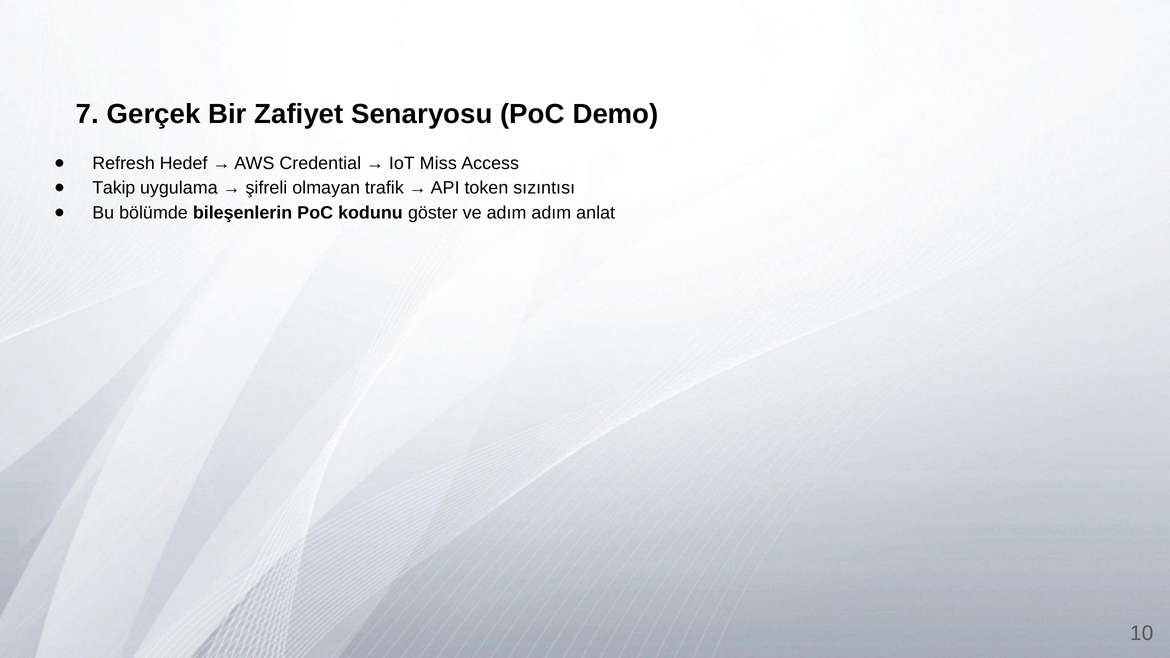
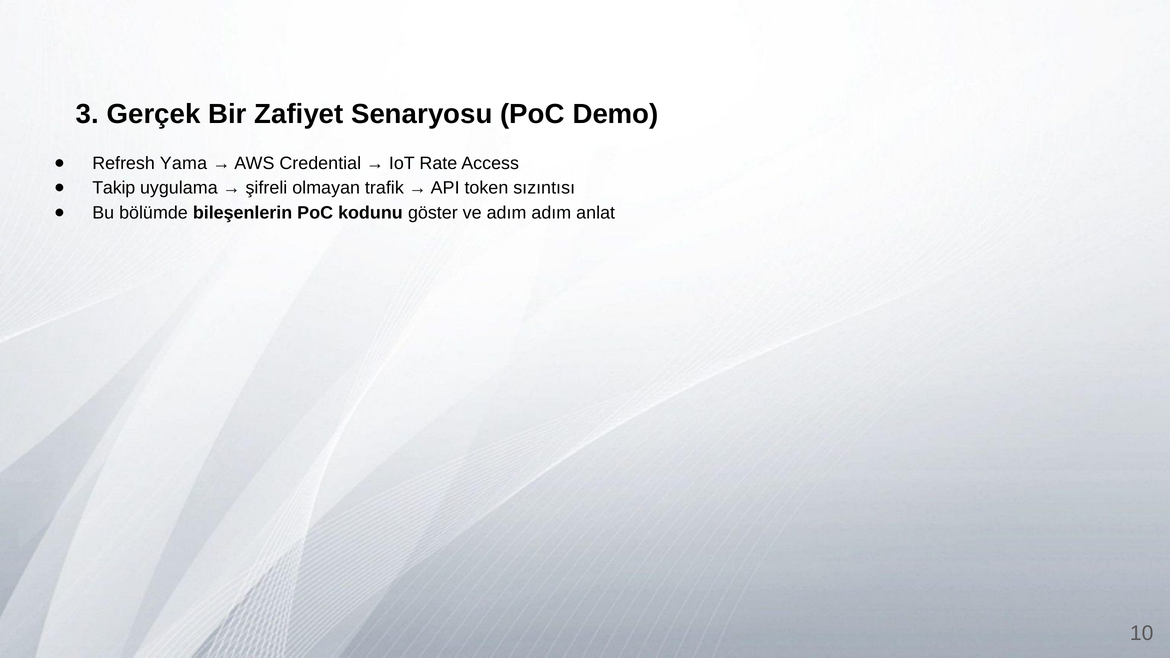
7: 7 -> 3 (87, 114)
Hedef: Hedef -> Yama (183, 163)
Miss: Miss -> Rate (438, 163)
